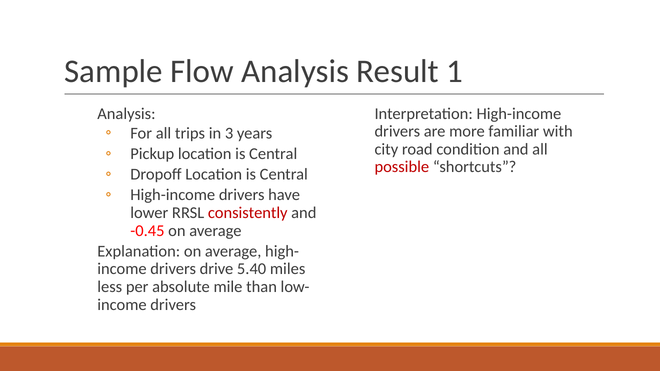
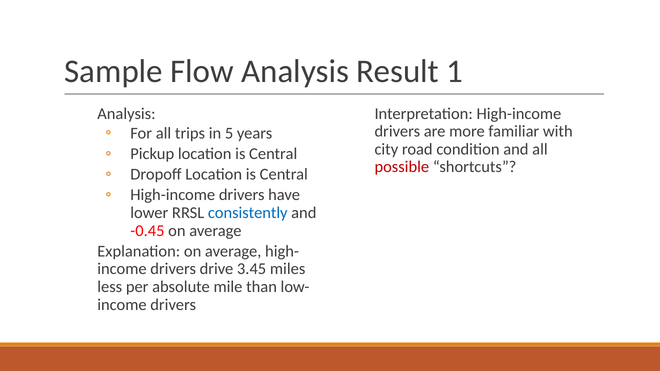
3: 3 -> 5 (229, 133)
consistently colour: red -> blue (248, 213)
5.40: 5.40 -> 3.45 (252, 269)
